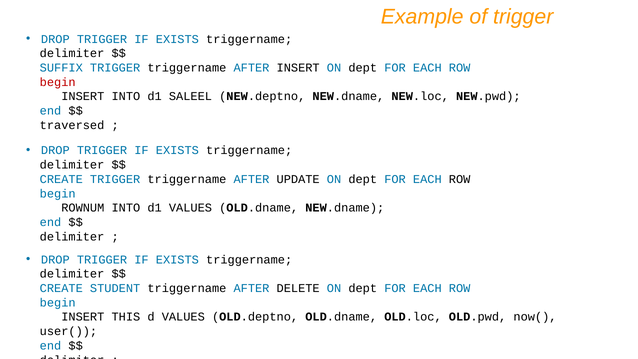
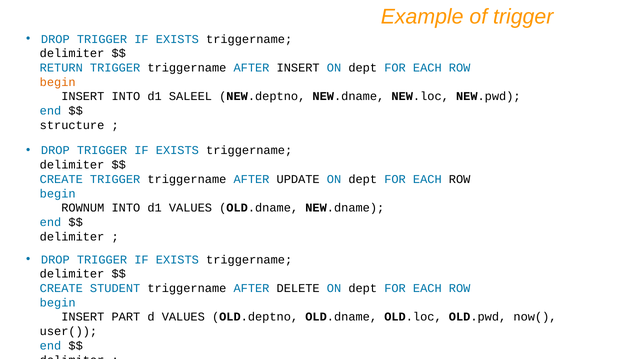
SUFFIX: SUFFIX -> RETURN (61, 68)
begin colour: red -> orange (58, 82)
traversed: traversed -> structure (72, 125)
THIS: THIS -> PART (126, 317)
